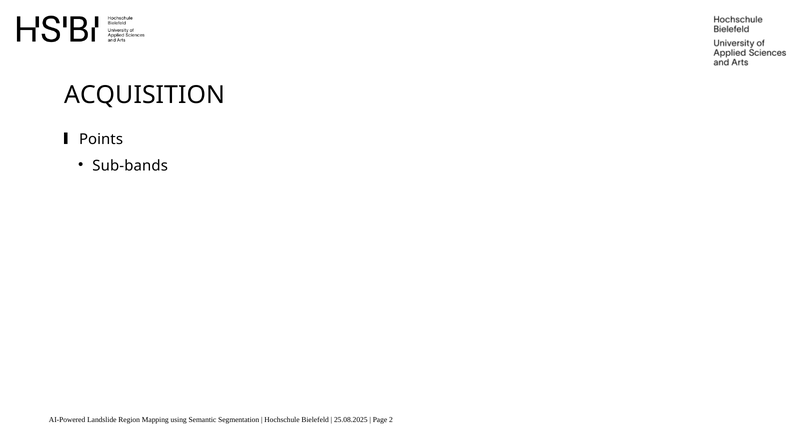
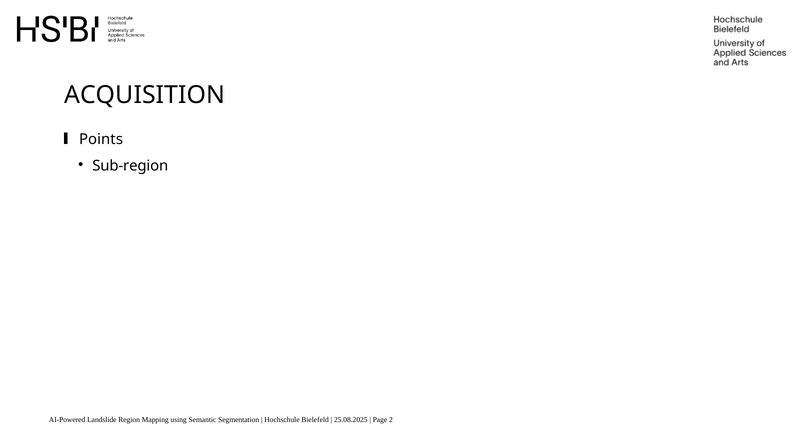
Sub-bands: Sub-bands -> Sub-region (130, 166)
